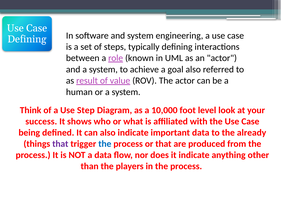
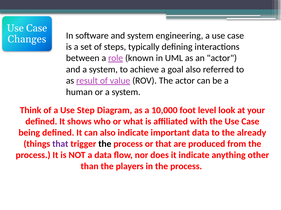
Defining: Defining -> Changes (27, 39)
success: success -> defined (41, 122)
the colour: blue -> black (105, 144)
